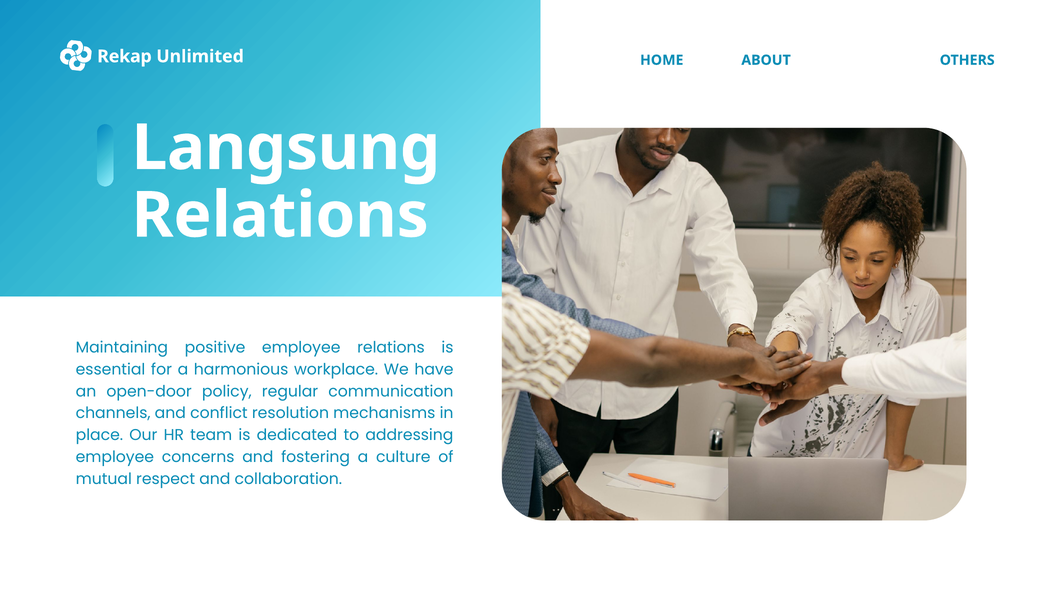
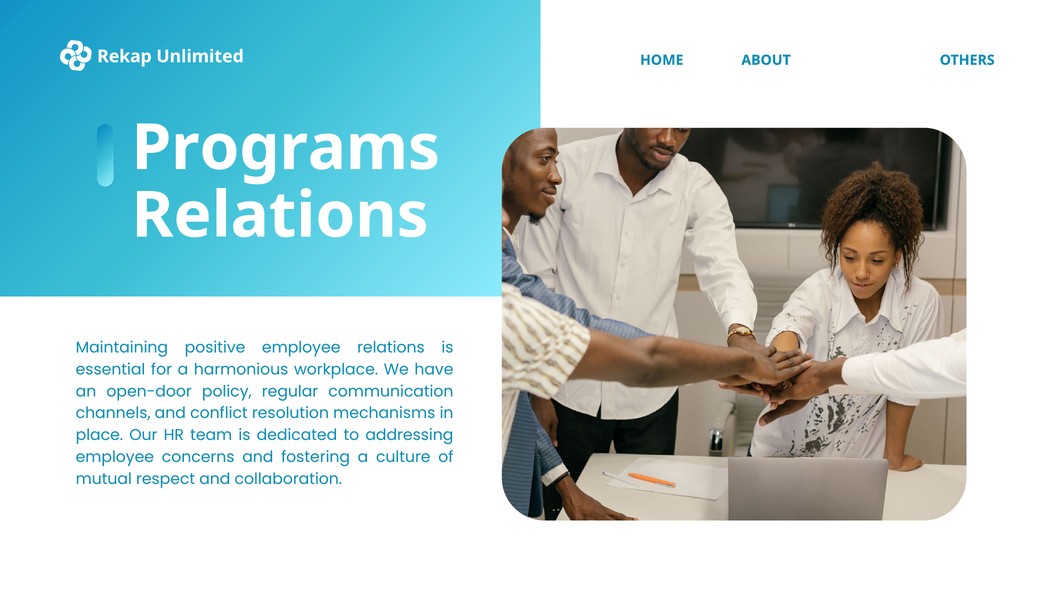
Langsung: Langsung -> Programs (286, 148)
